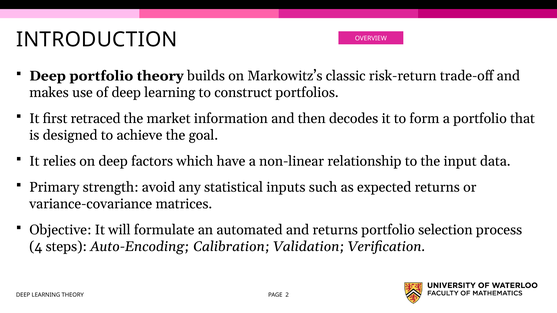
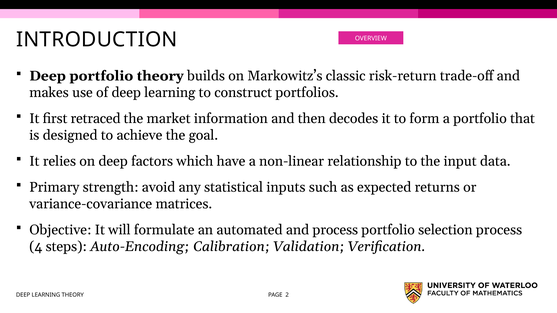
and returns: returns -> process (335, 230)
